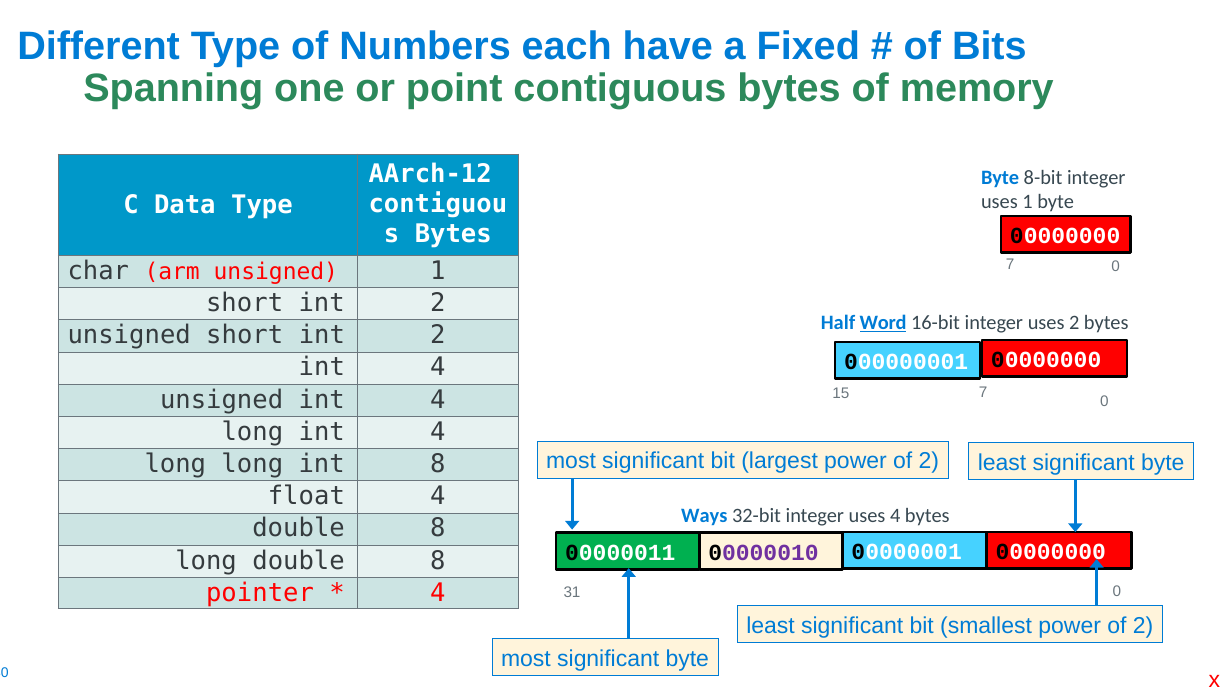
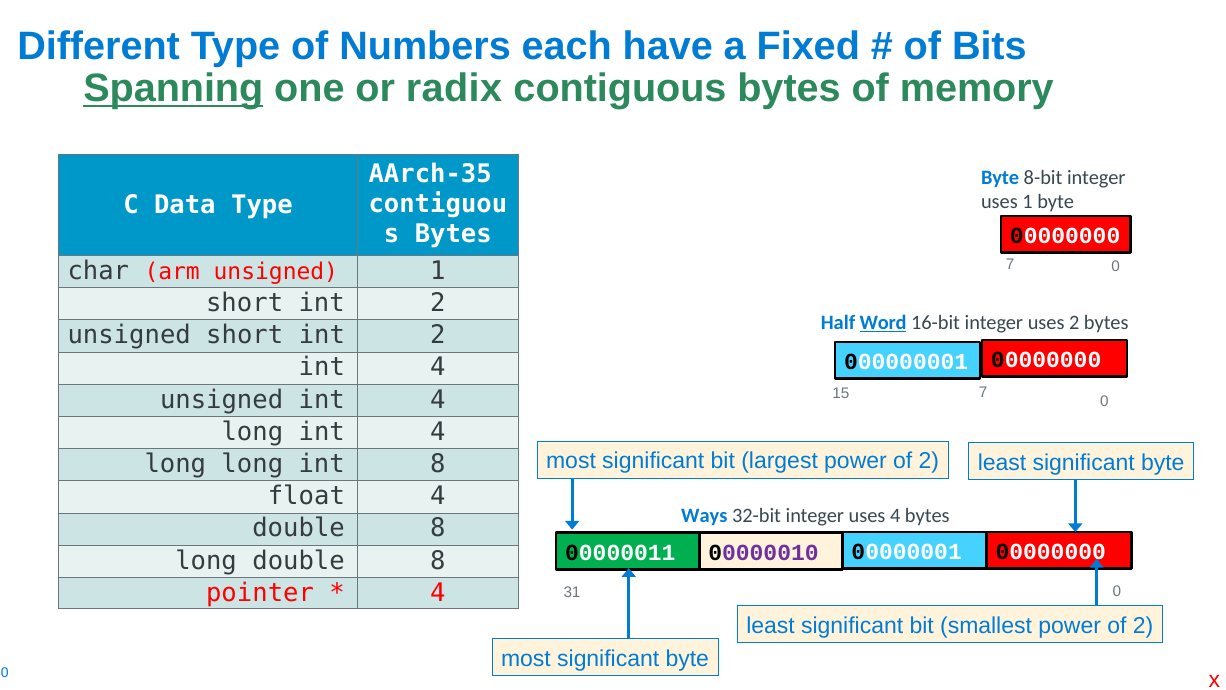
Spanning underline: none -> present (173, 89)
point: point -> radix (454, 89)
AArch-12: AArch-12 -> AArch-35 (430, 174)
